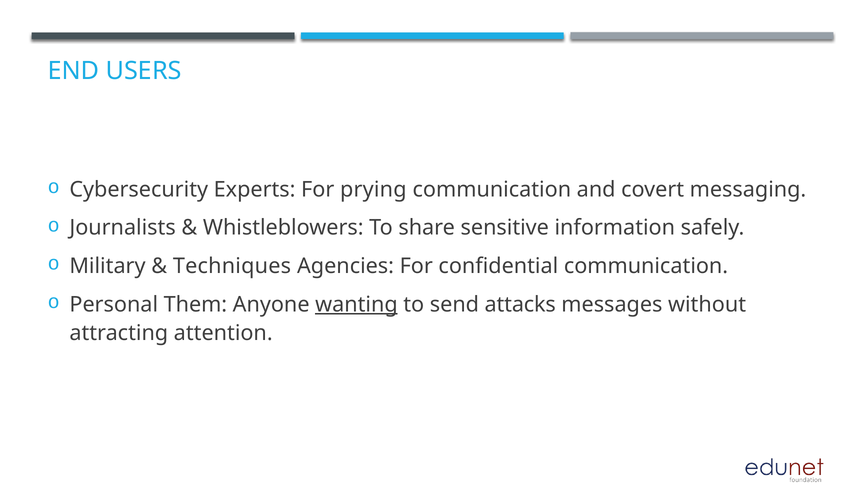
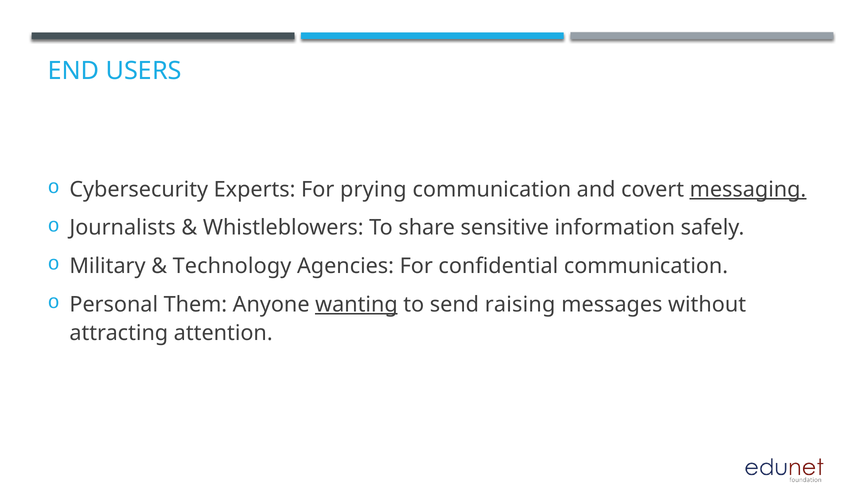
messaging underline: none -> present (748, 189)
Techniques: Techniques -> Technology (232, 266)
attacks: attacks -> raising (520, 304)
